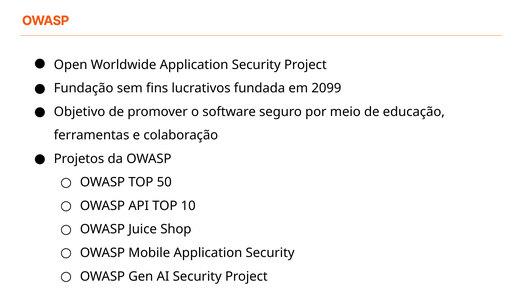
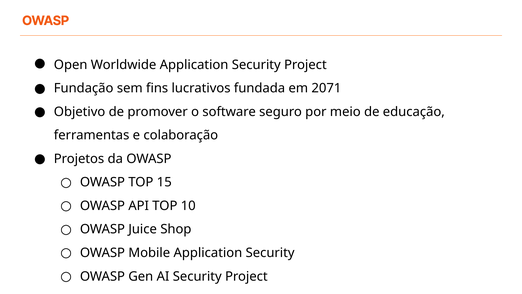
2099: 2099 -> 2071 (326, 88)
50: 50 -> 15 (164, 182)
